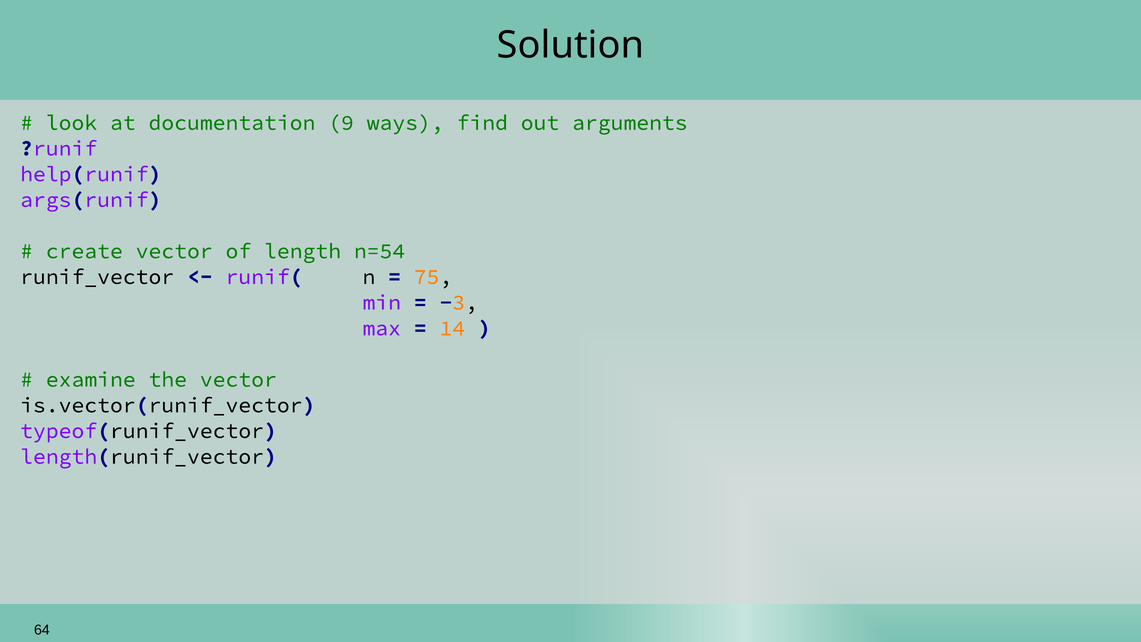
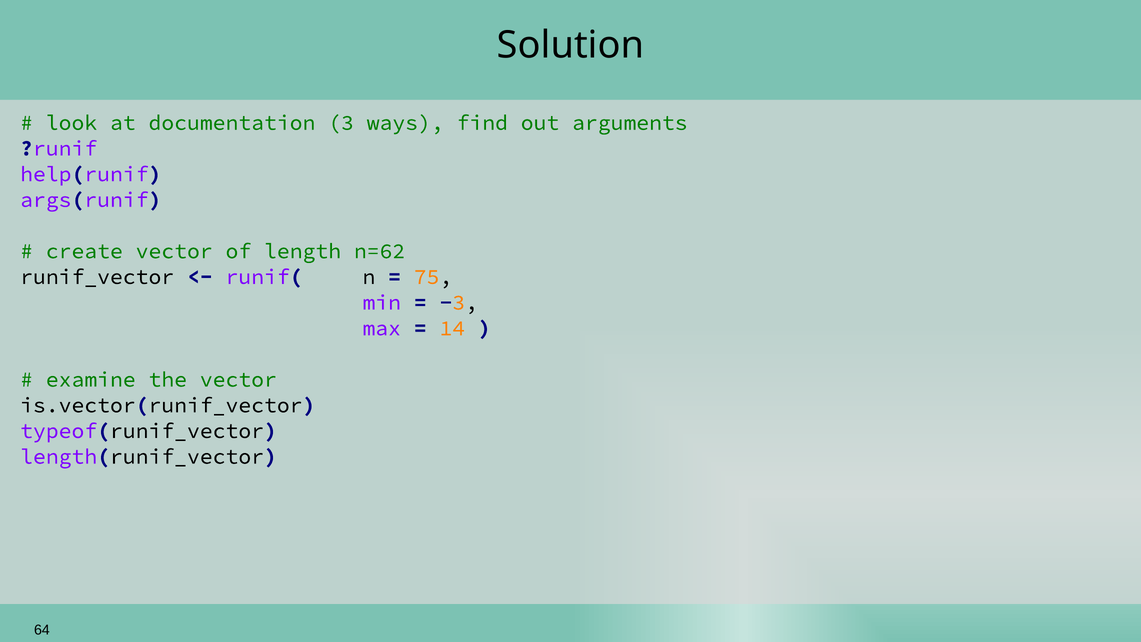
9: 9 -> 3 (341, 123)
n=54: n=54 -> n=62 (380, 251)
